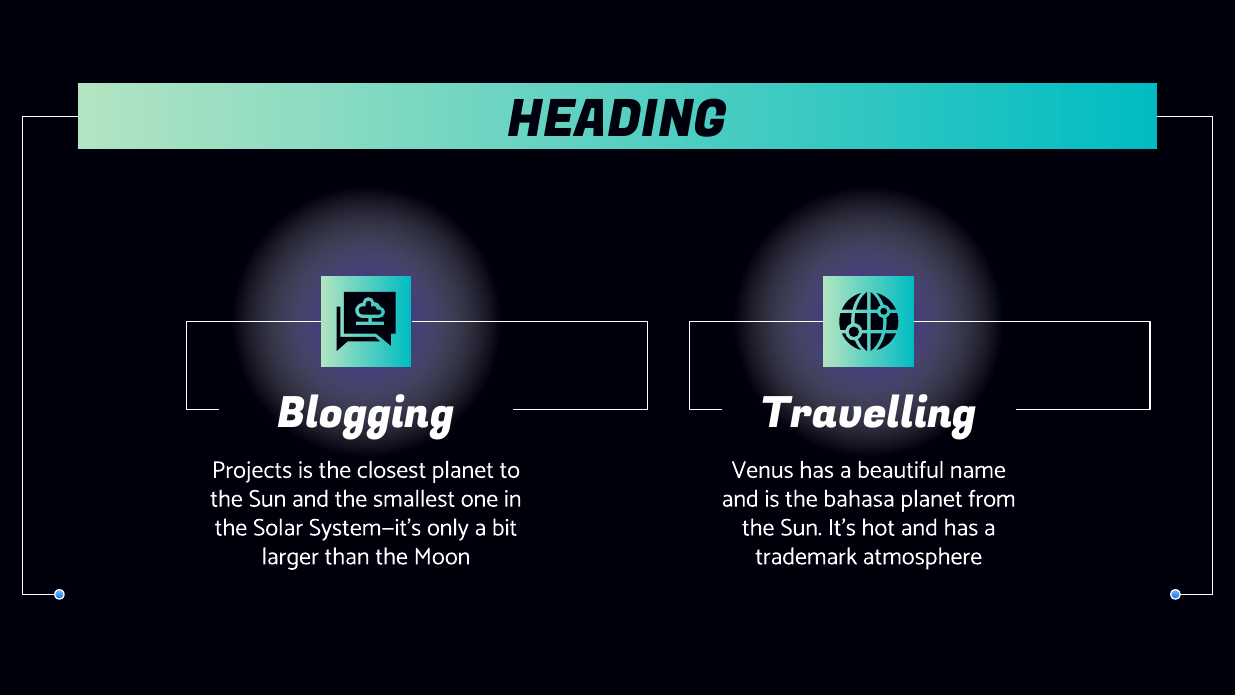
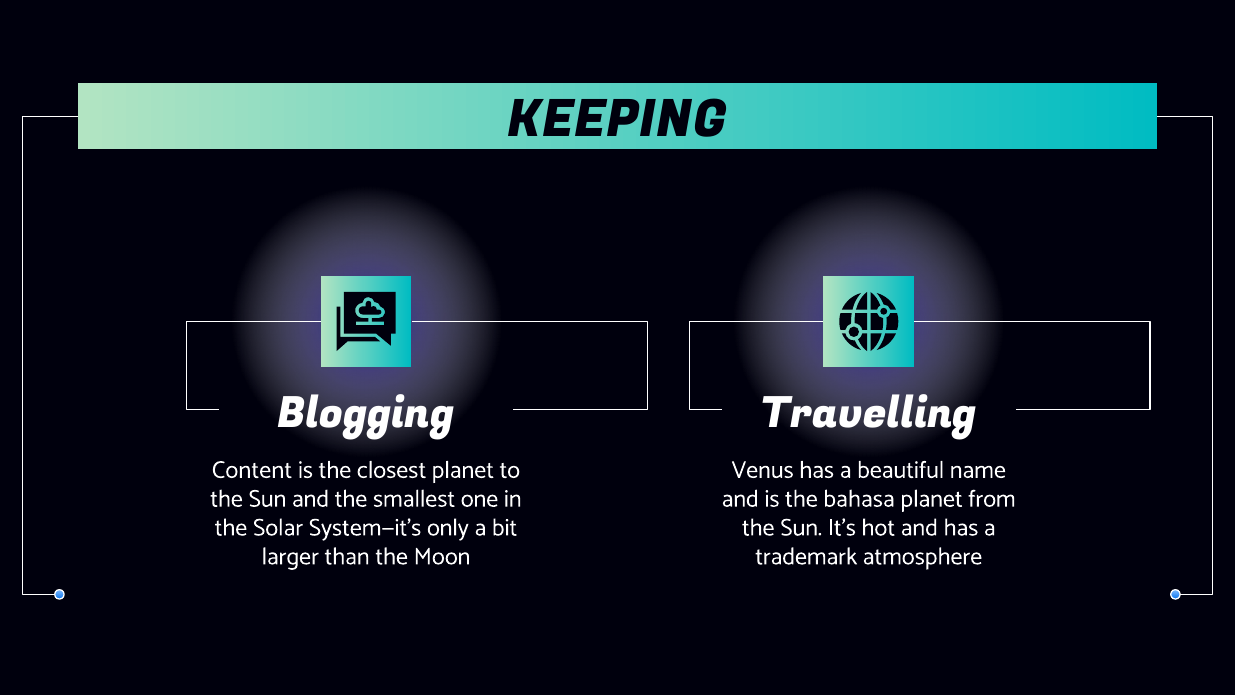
HEADING: HEADING -> KEEPING (617, 120)
Projects: Projects -> Content (252, 470)
